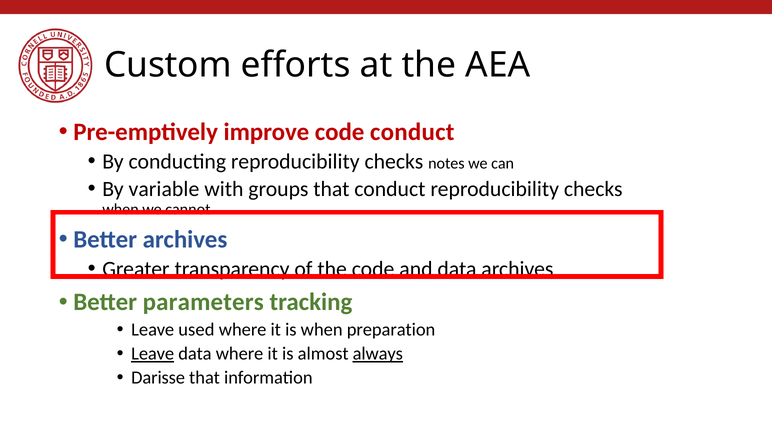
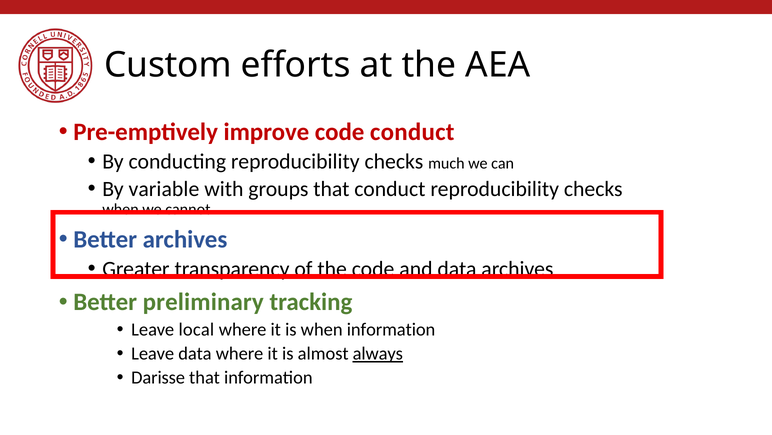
notes: notes -> much (446, 163)
parameters: parameters -> preliminary (203, 302)
used: used -> local (196, 329)
when preparation: preparation -> information (391, 329)
Leave underline: present -> none (153, 353)
